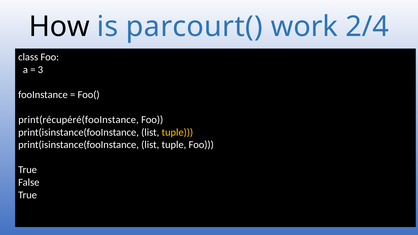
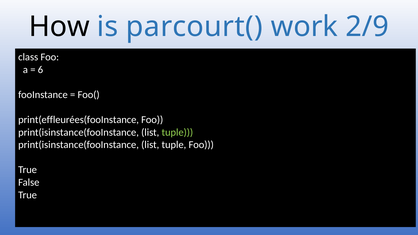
2/4: 2/4 -> 2/9 (367, 27)
3: 3 -> 6 (40, 70)
print(récupéré(fooInstance: print(récupéré(fooInstance -> print(effleurées(fooInstance (79, 120)
tuple colour: yellow -> light green (177, 132)
